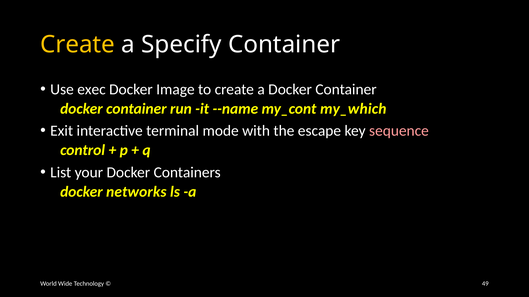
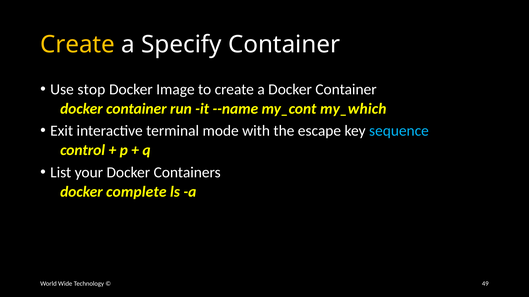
exec: exec -> stop (91, 89)
sequence colour: pink -> light blue (399, 131)
networks: networks -> complete (136, 192)
